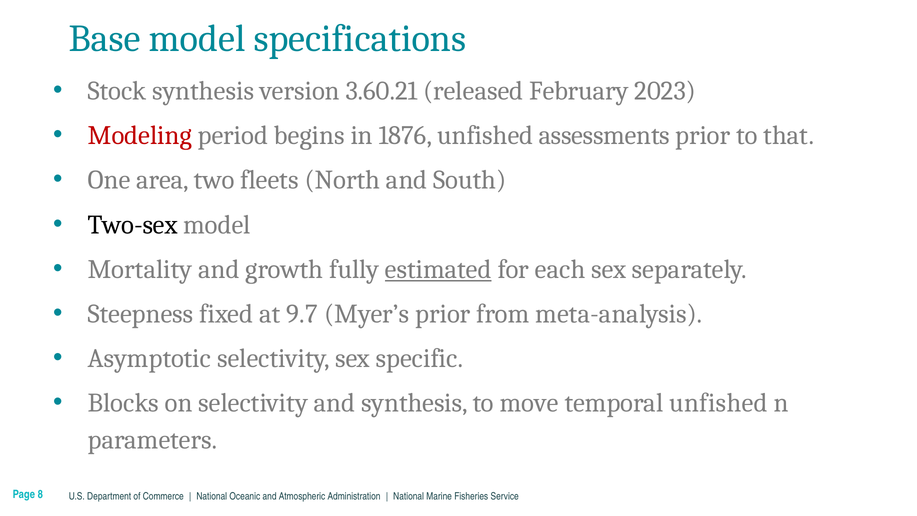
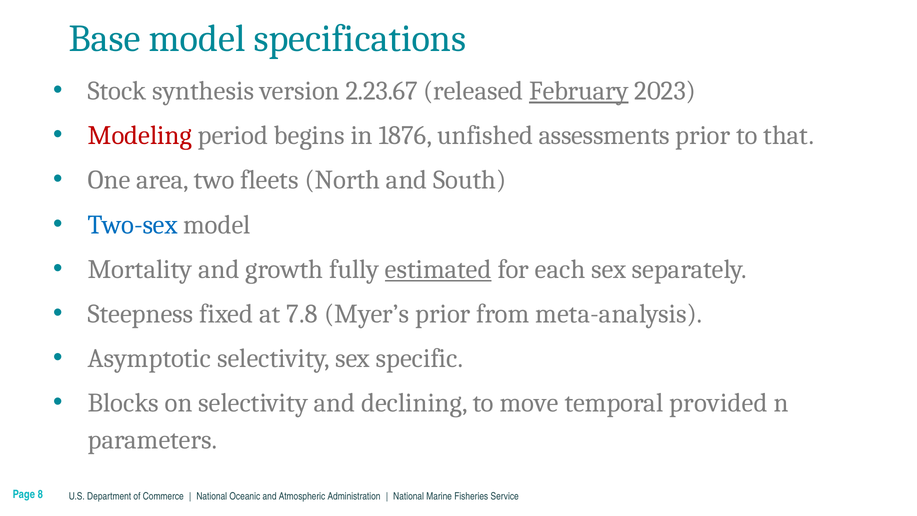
3.60.21: 3.60.21 -> 2.23.67 (382, 91)
February underline: none -> present (579, 91)
Two-sex colour: black -> blue (133, 225)
9.7: 9.7 -> 7.8 (302, 314)
and synthesis: synthesis -> declining (414, 403)
temporal unfished: unfished -> provided (718, 403)
